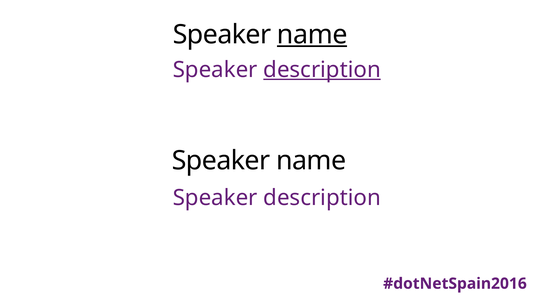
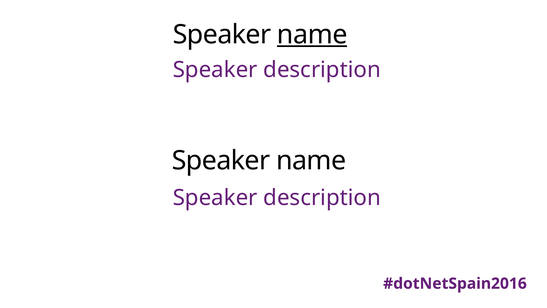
description underline: present -> none (322, 70)
